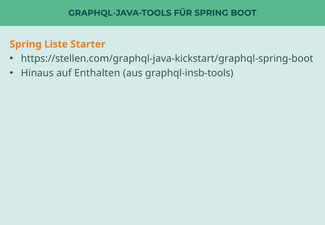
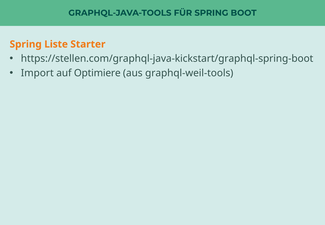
Hinaus: Hinaus -> Import (37, 73)
Enthalten: Enthalten -> Optimiere (97, 73)
graphql-insb-tools: graphql-insb-tools -> graphql-weil-tools (189, 73)
